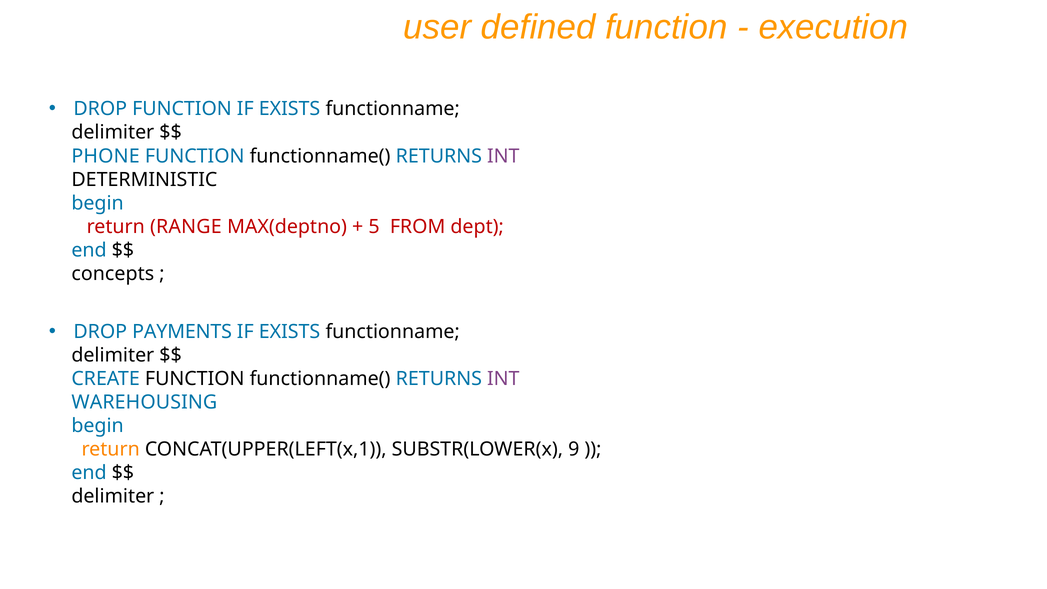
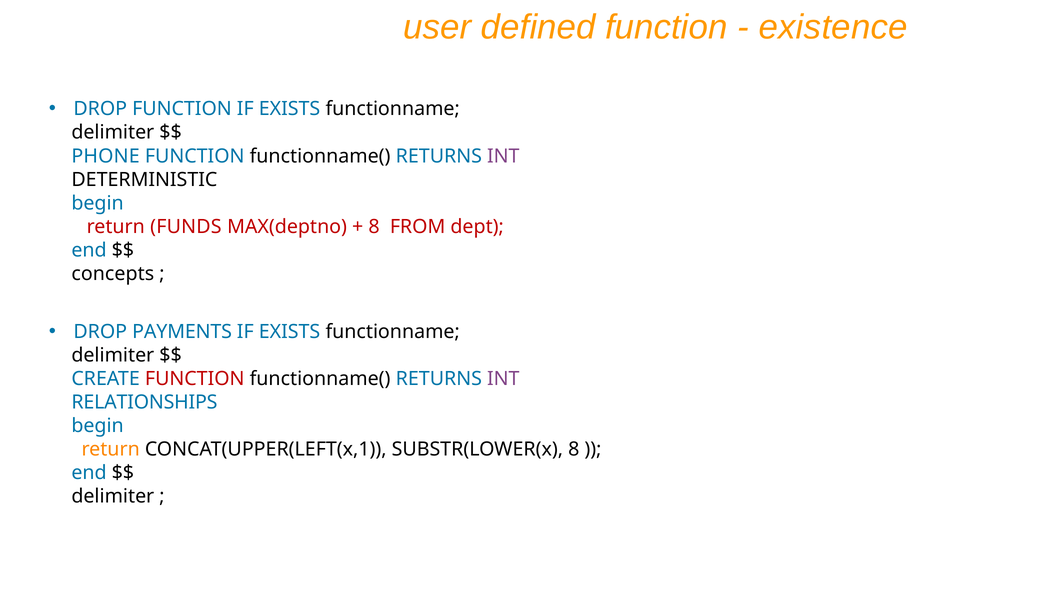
execution: execution -> existence (833, 27)
RANGE: RANGE -> FUNDS (186, 227)
5: 5 -> 8 (374, 227)
FUNCTION colour: black -> red (195, 379)
WAREHOUSING: WAREHOUSING -> RELATIONSHIPS (144, 402)
SUBSTR(LOWER(x 9: 9 -> 8 (574, 449)
